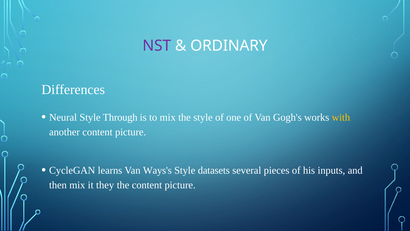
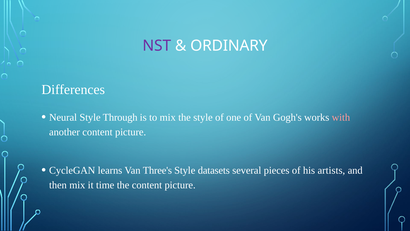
with colour: yellow -> pink (341, 117)
Ways's: Ways's -> Three's (157, 170)
inputs: inputs -> artists (331, 170)
they: they -> time (105, 185)
